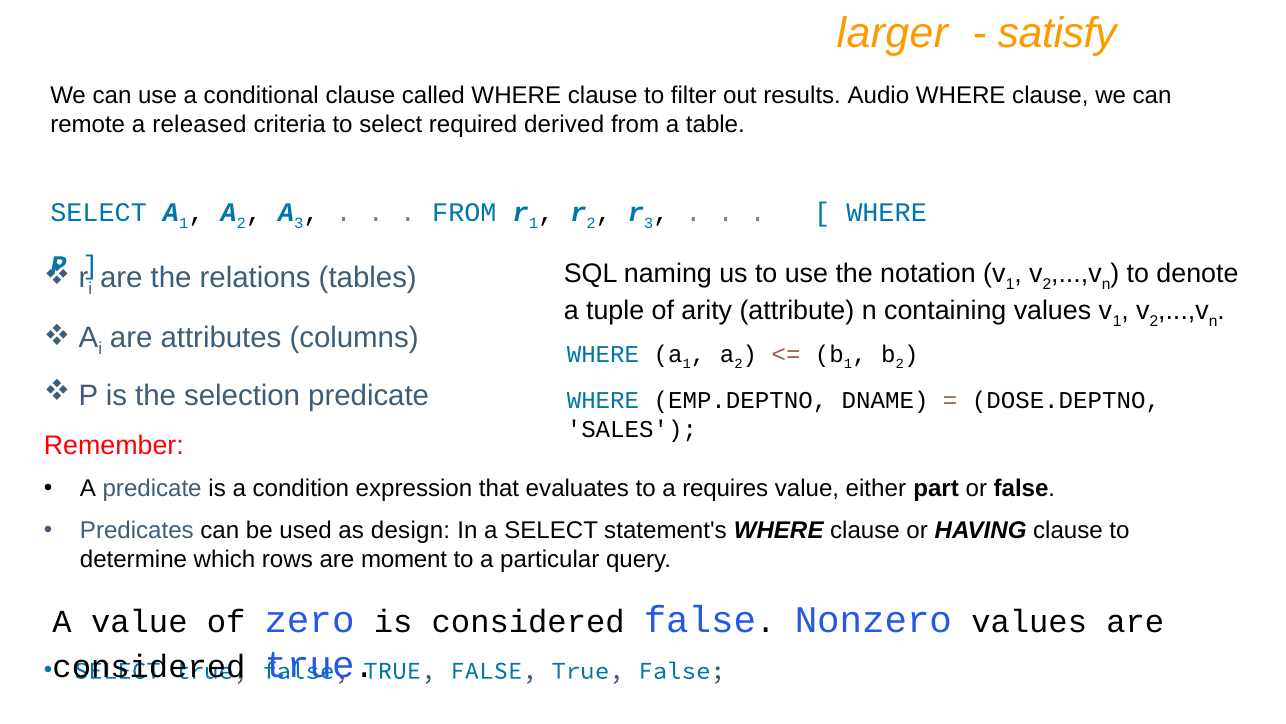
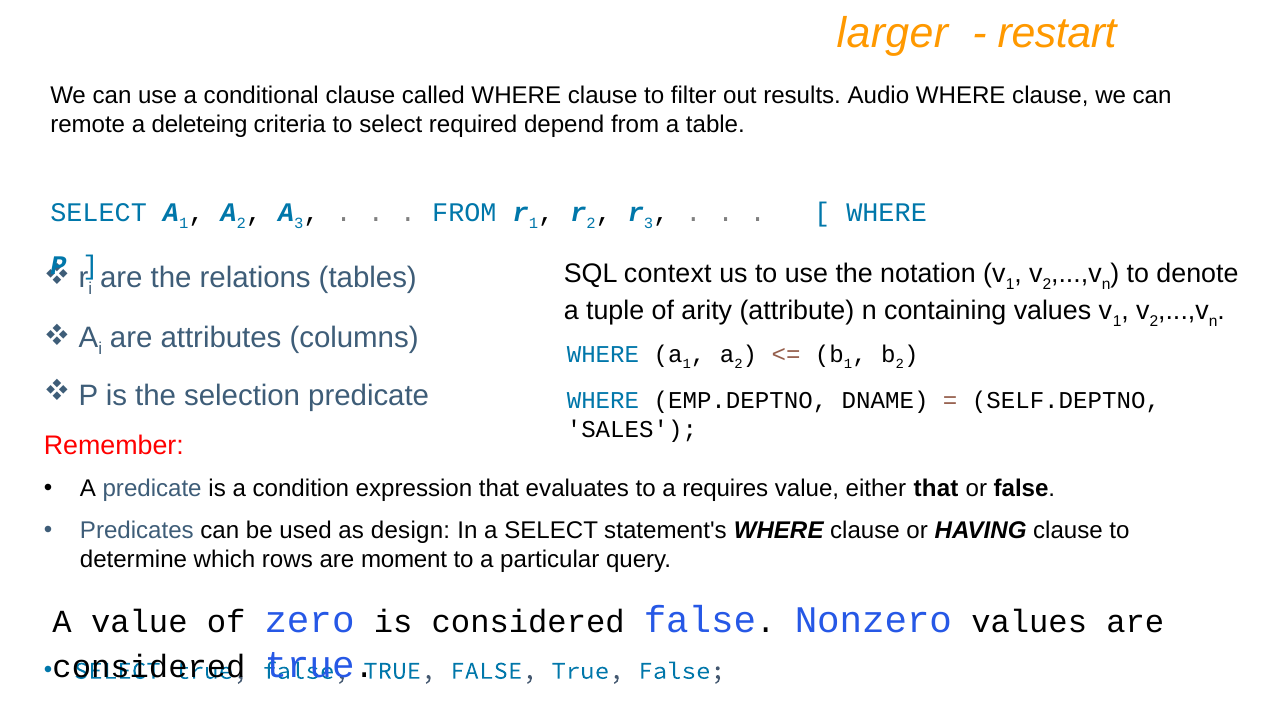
satisfy: satisfy -> restart (1057, 33)
released: released -> deleteing (200, 124)
derived: derived -> depend (564, 124)
naming: naming -> context (668, 274)
DOSE.DEPTNO: DOSE.DEPTNO -> SELF.DEPTNO (1066, 400)
either part: part -> that (936, 488)
